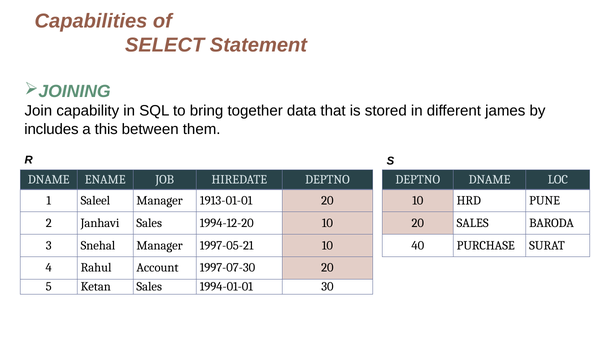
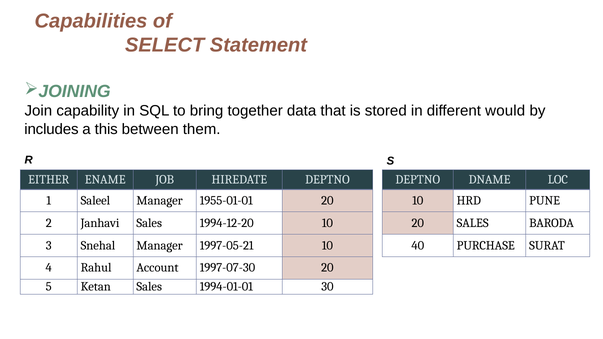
james: james -> would (505, 111)
DNAME: DNAME -> EITHER (49, 180)
1913-01-01: 1913-01-01 -> 1955-01-01 (226, 201)
